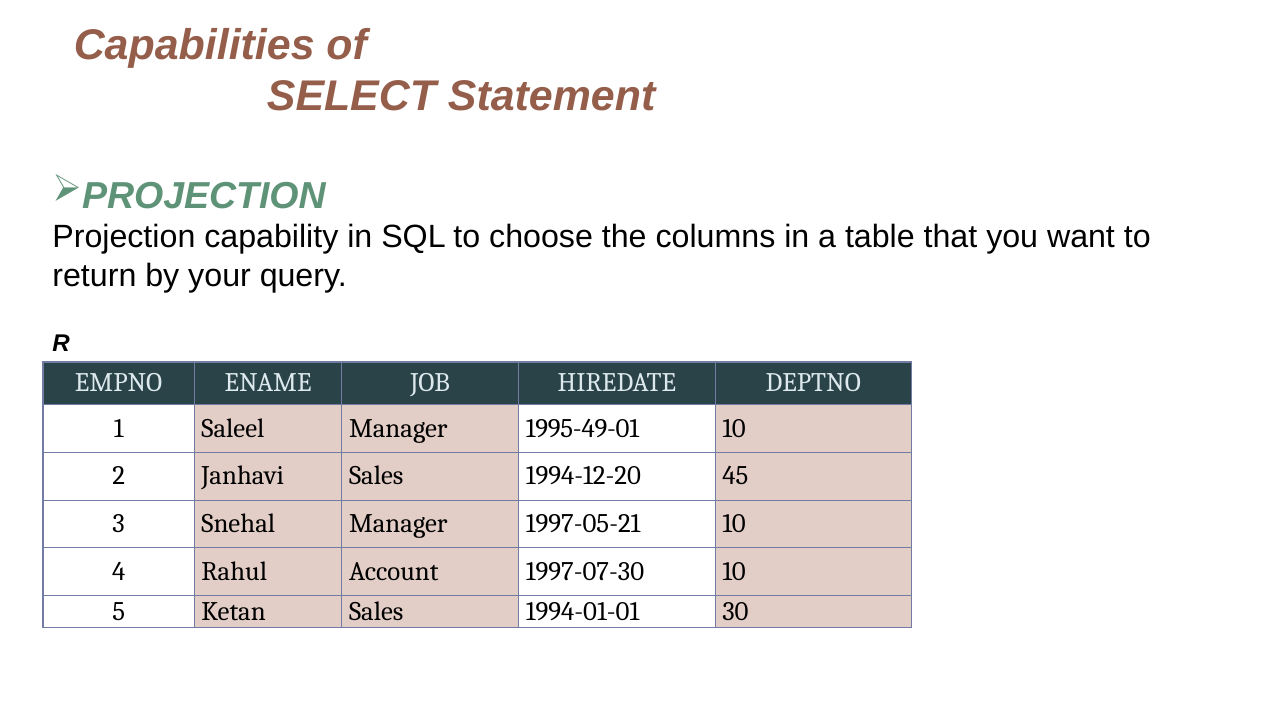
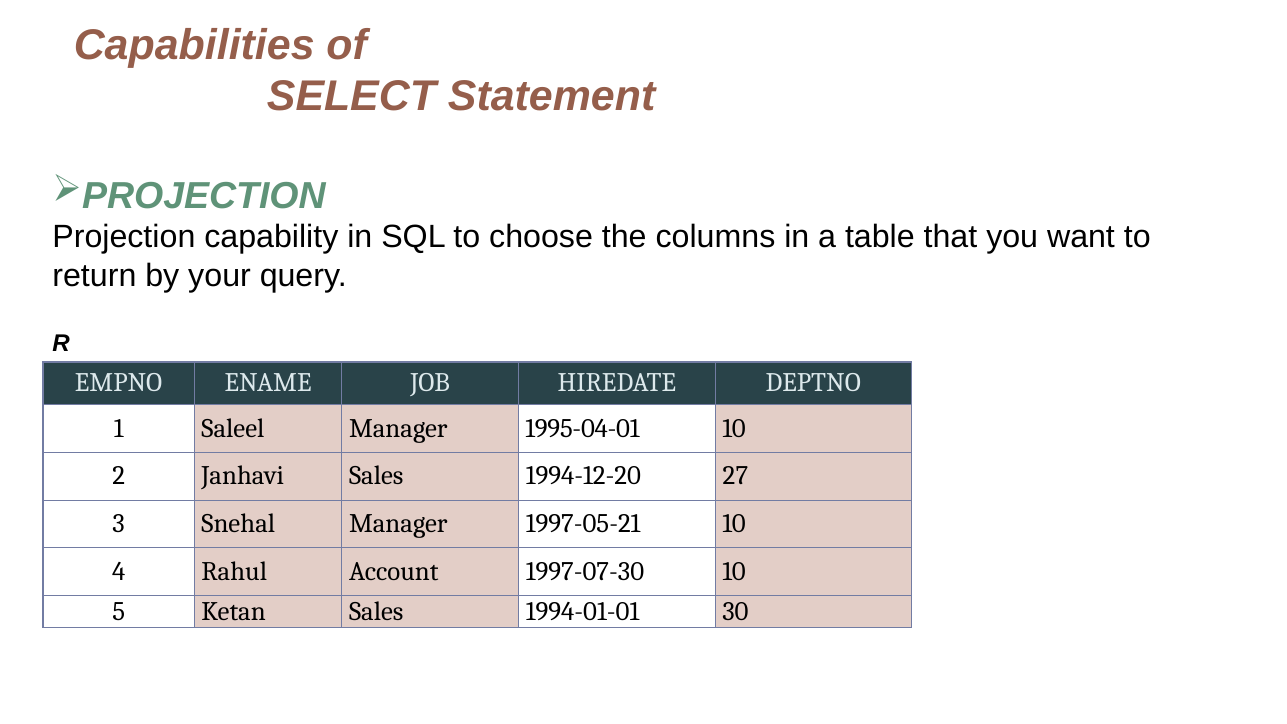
1995-49-01: 1995-49-01 -> 1995-04-01 (582, 428)
45: 45 -> 27 (735, 476)
